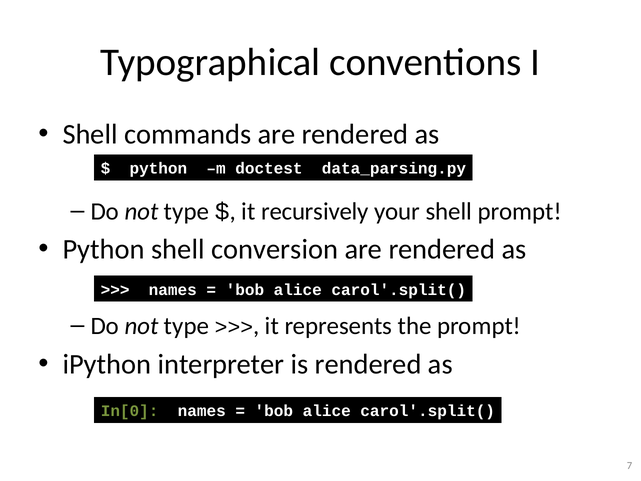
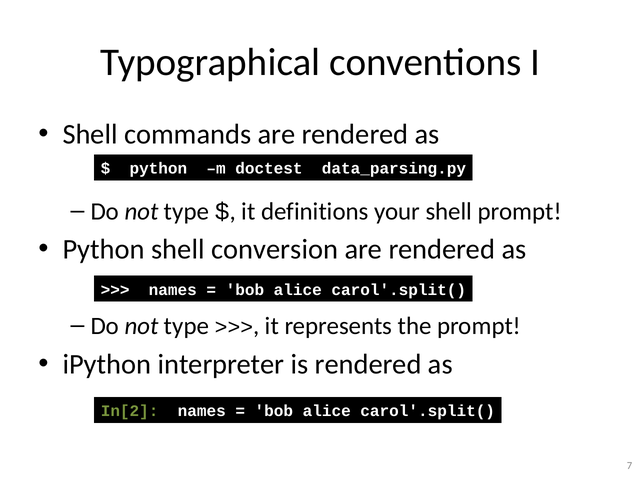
recursively: recursively -> definitions (315, 211)
In[0: In[0 -> In[2 (130, 411)
